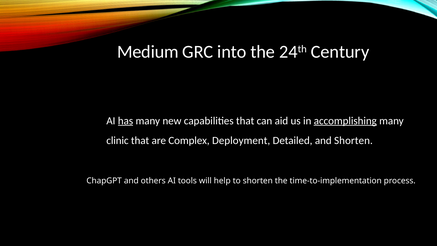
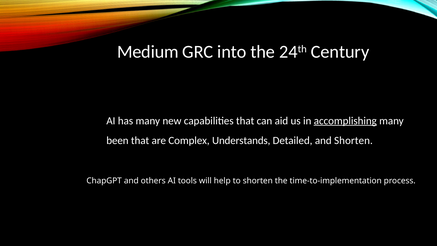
has underline: present -> none (126, 121)
clinic: clinic -> been (117, 140)
Deployment: Deployment -> Understands (241, 140)
